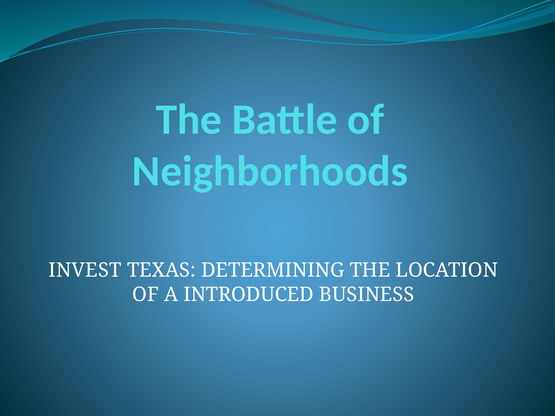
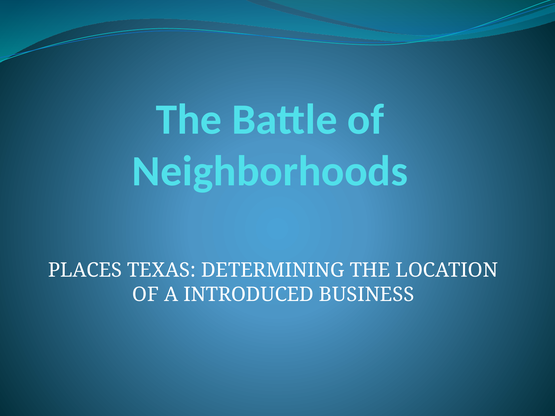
INVEST: INVEST -> PLACES (85, 271)
